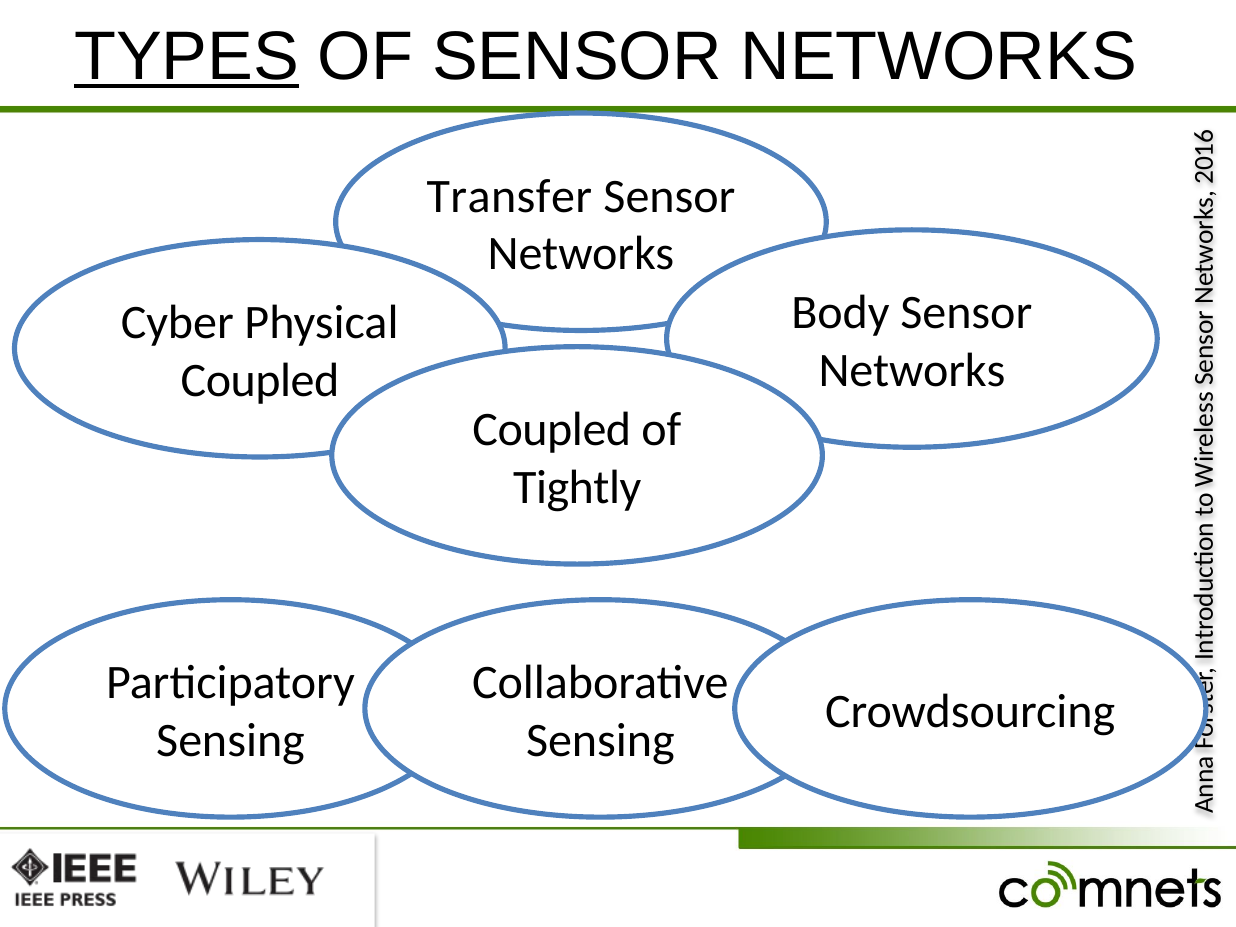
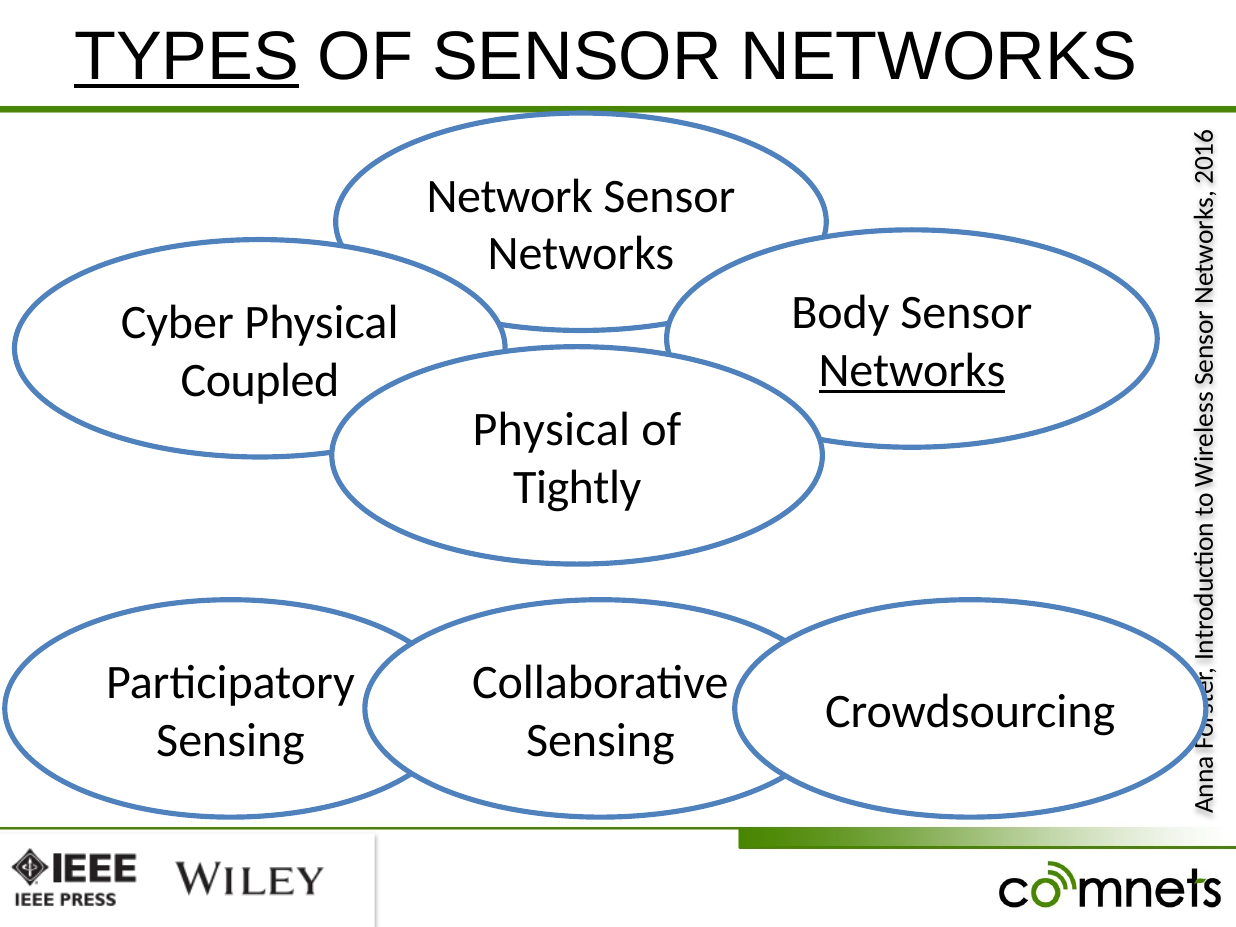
Transfer: Transfer -> Network (510, 196)
Networks underline: none -> present (912, 371)
Coupled: Coupled -> Physical (551, 430)
